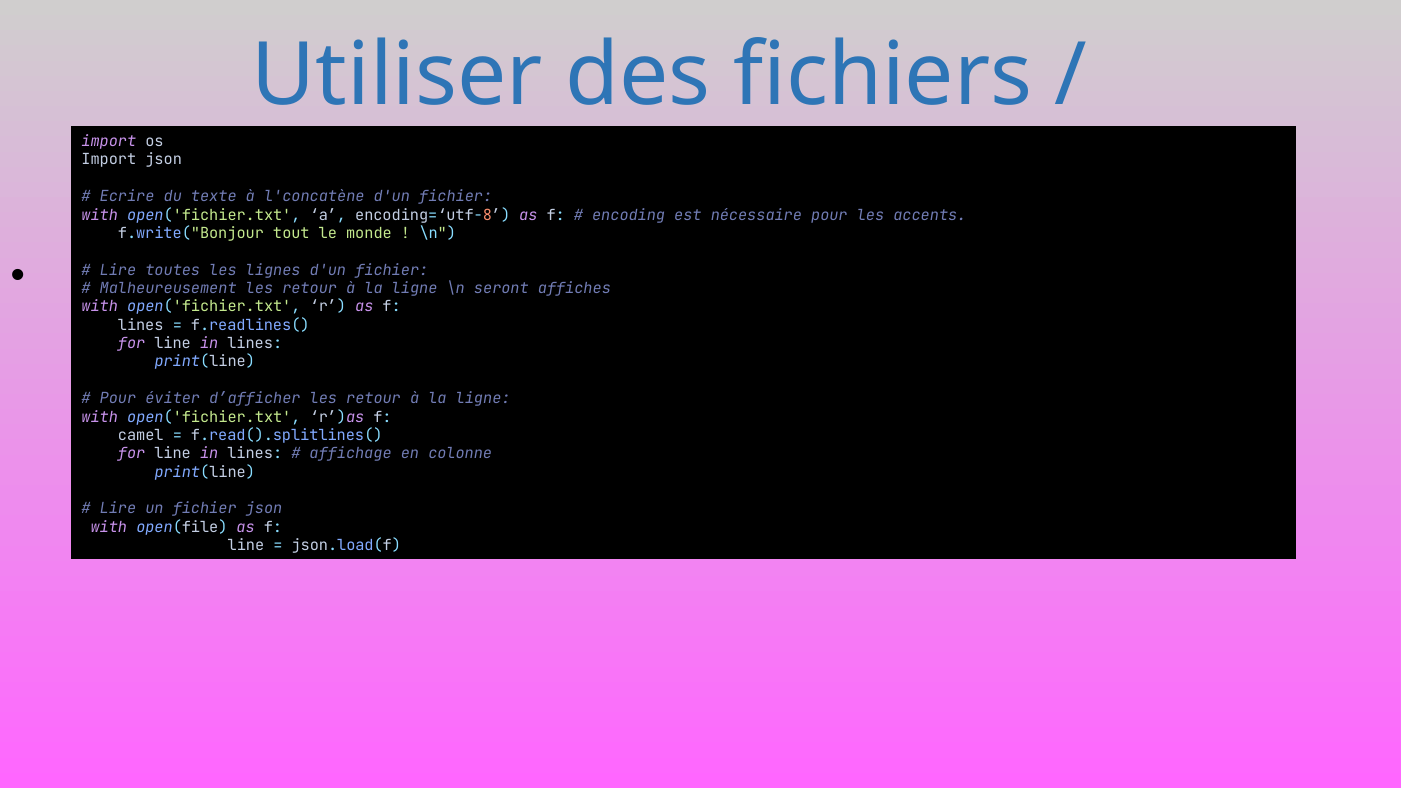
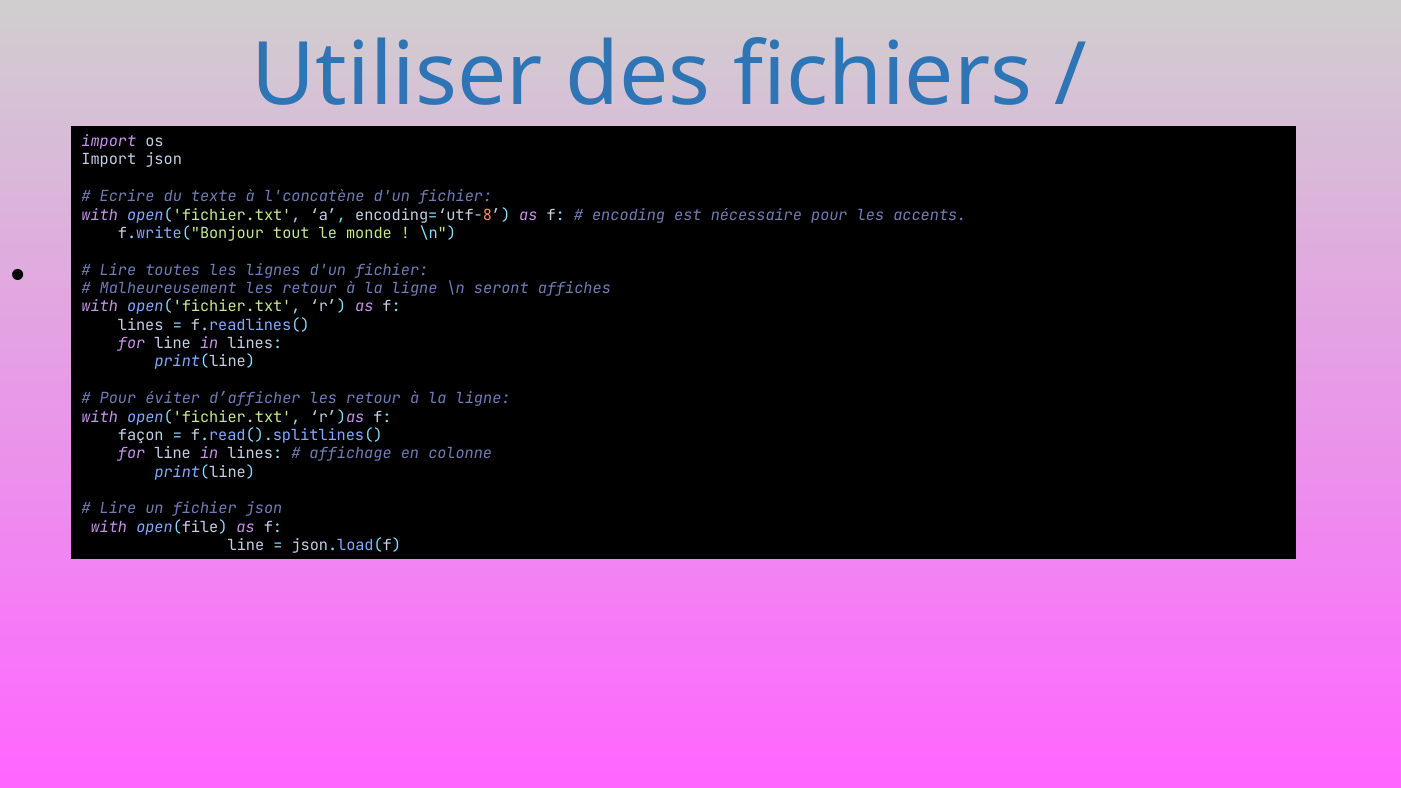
camel: camel -> façon (141, 435)
